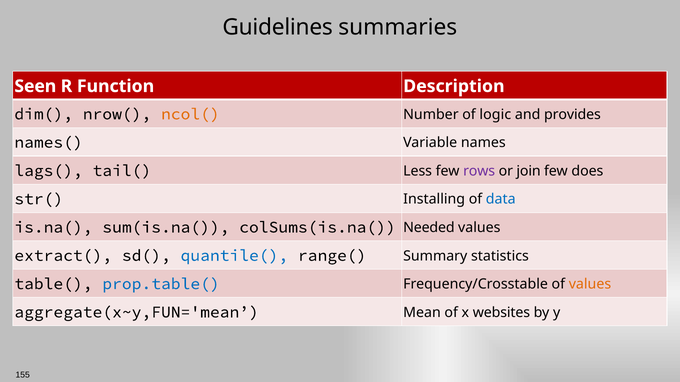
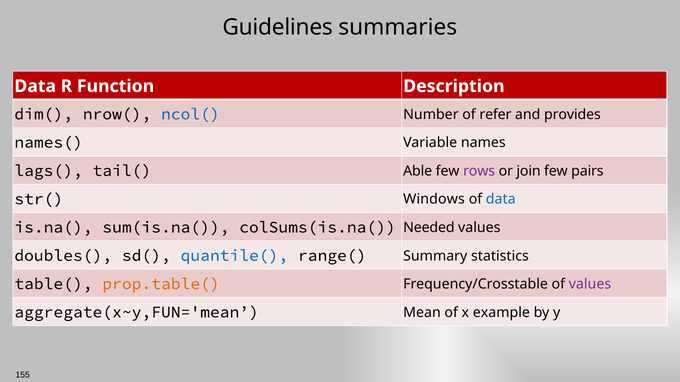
Seen: Seen -> Data (35, 86)
ncol( colour: orange -> blue (190, 114)
logic: logic -> refer (495, 115)
Less: Less -> Able (418, 171)
does: does -> pairs (587, 171)
Installing: Installing -> Windows (434, 200)
extract(: extract( -> doubles( (63, 256)
prop.table( colour: blue -> orange (161, 284)
values colour: orange -> purple (590, 285)
websites: websites -> example (501, 313)
